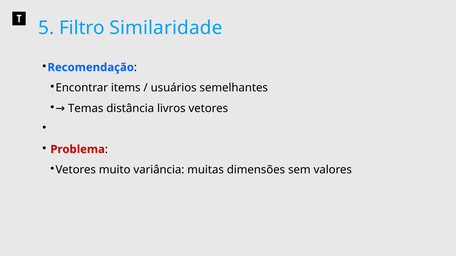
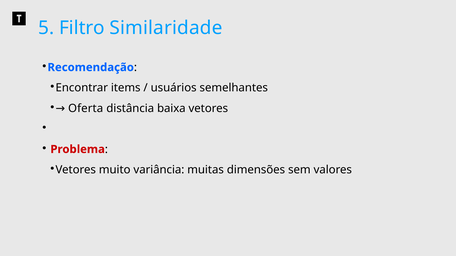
Temas: Temas -> Oferta (86, 109)
livros: livros -> baixa (171, 109)
